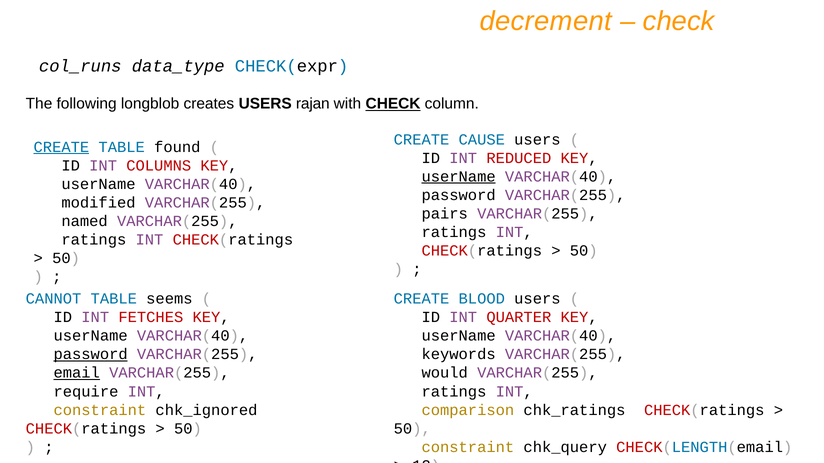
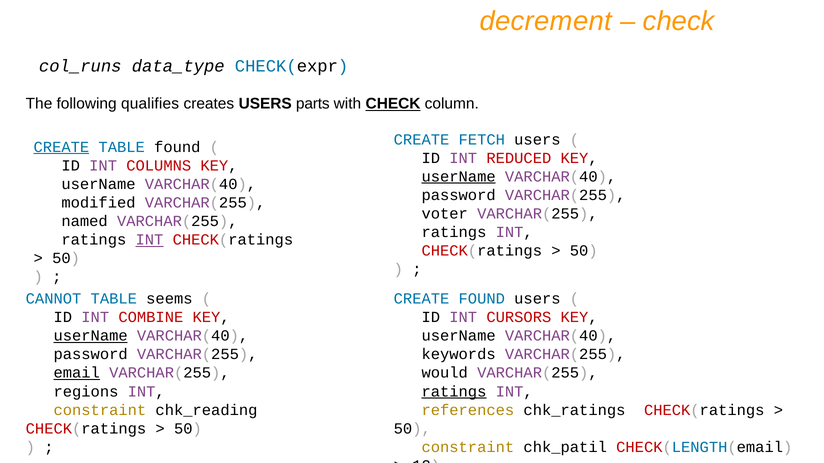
longblob: longblob -> qualifies (150, 104)
rajan: rajan -> parts (313, 104)
CAUSE: CAUSE -> FETCH (482, 140)
pairs: pairs -> voter (445, 214)
INT underline: none -> present (149, 240)
CREATE BLOOD: BLOOD -> FOUND (482, 299)
FETCHES: FETCHES -> COMBINE (151, 318)
QUARTER: QUARTER -> CURSORS (519, 318)
userName underline: none -> present (91, 336)
password underline: present -> none (91, 355)
require: require -> regions (86, 392)
ratings underline: none -> present (454, 392)
chk_ignored: chk_ignored -> chk_reading (206, 410)
comparison: comparison -> references (468, 410)
chk_query: chk_query -> chk_patil (565, 447)
